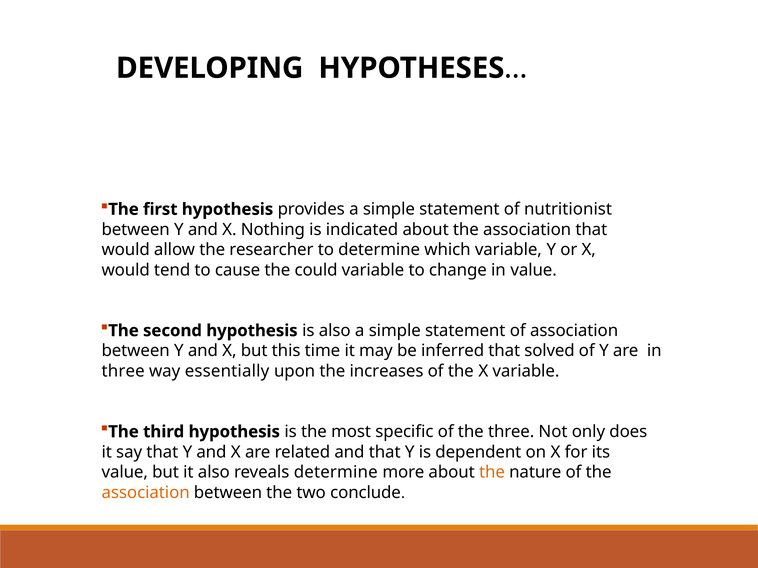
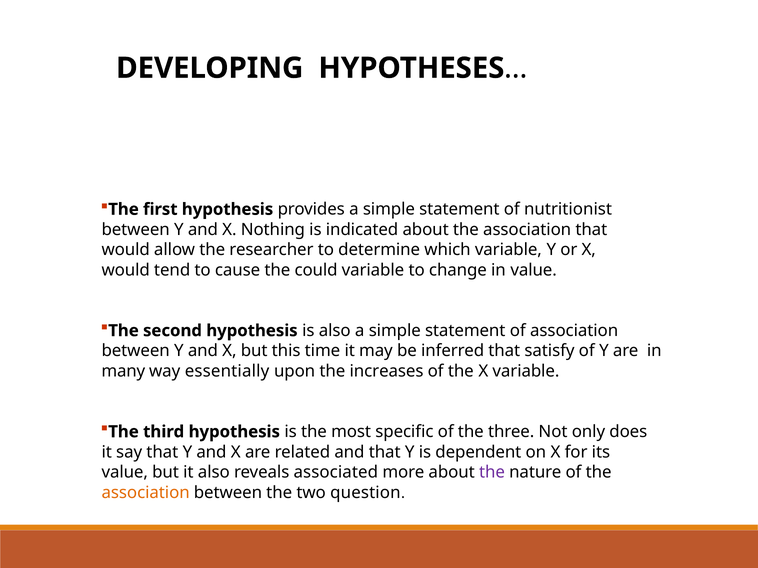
solved: solved -> satisfy (549, 351)
three: three -> many (123, 371)
reveals determine: determine -> associated (336, 472)
the colour: orange -> purple (492, 472)
conclude: conclude -> question (365, 492)
